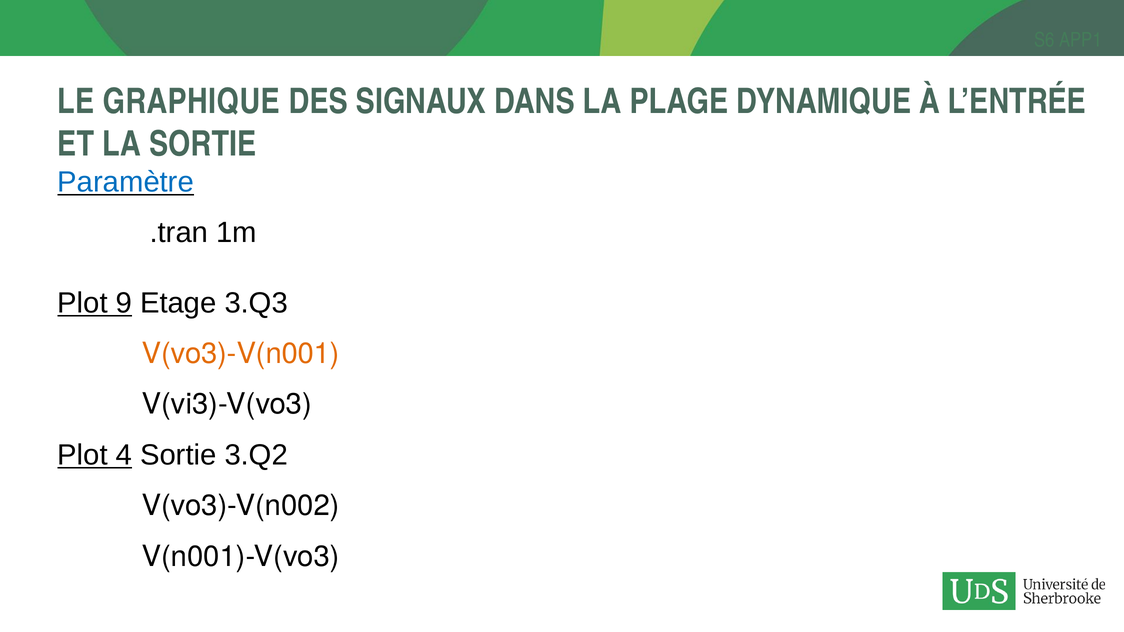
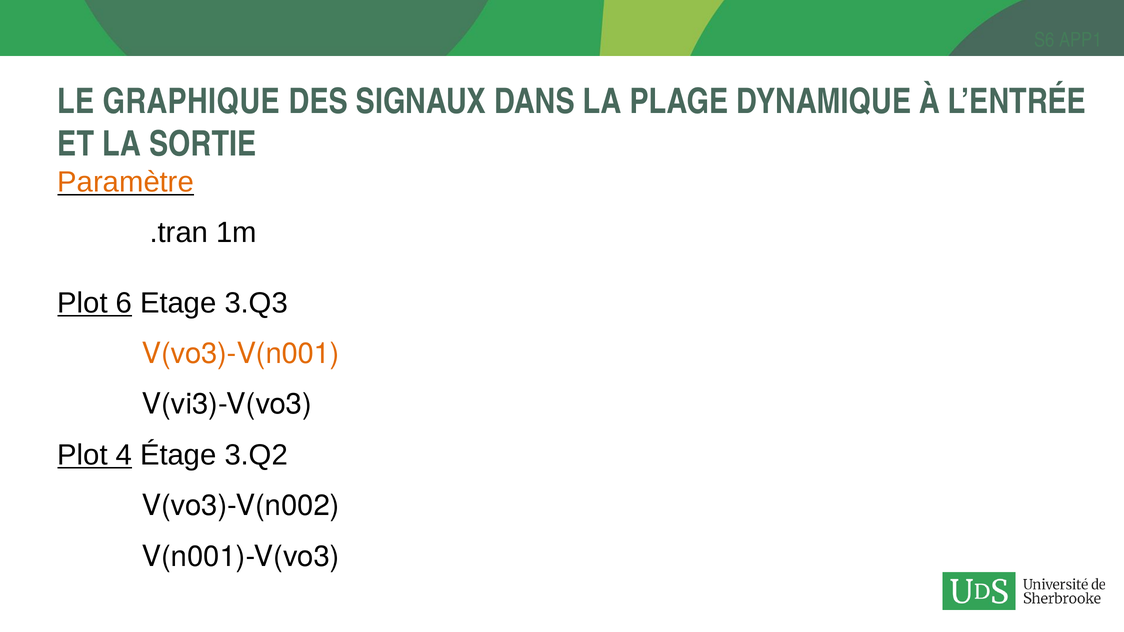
Paramètre colour: blue -> orange (126, 182)
9: 9 -> 6 (124, 303)
4 Sortie: Sortie -> Étage (178, 455)
